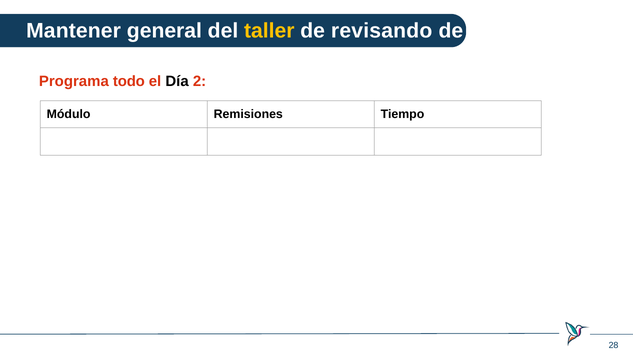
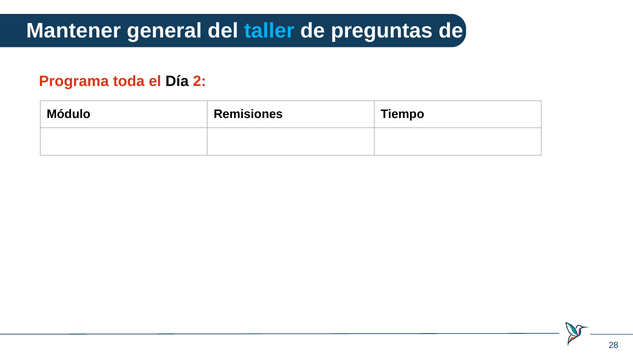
taller colour: yellow -> light blue (269, 31)
revisando: revisando -> preguntas (382, 31)
todo: todo -> toda (129, 81)
